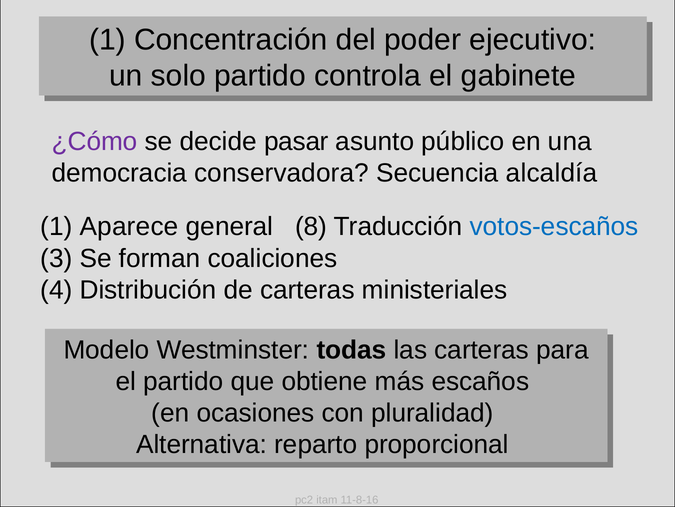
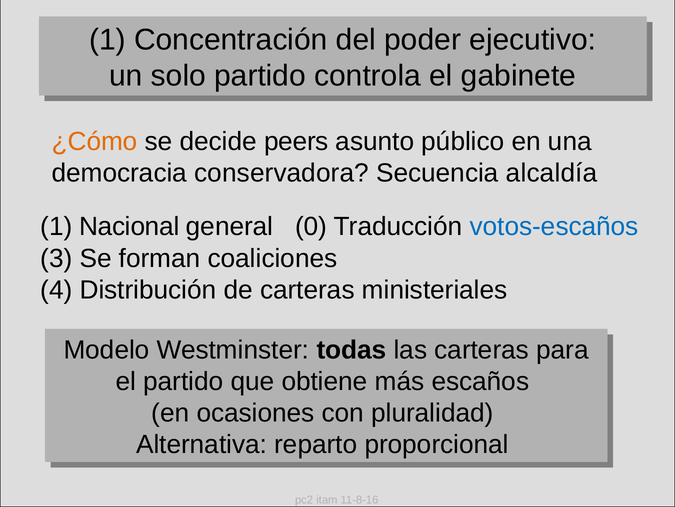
¿Cómo colour: purple -> orange (95, 141)
pasar: pasar -> peers (296, 141)
Aparece: Aparece -> Nacional (129, 226)
8: 8 -> 0 (311, 226)
